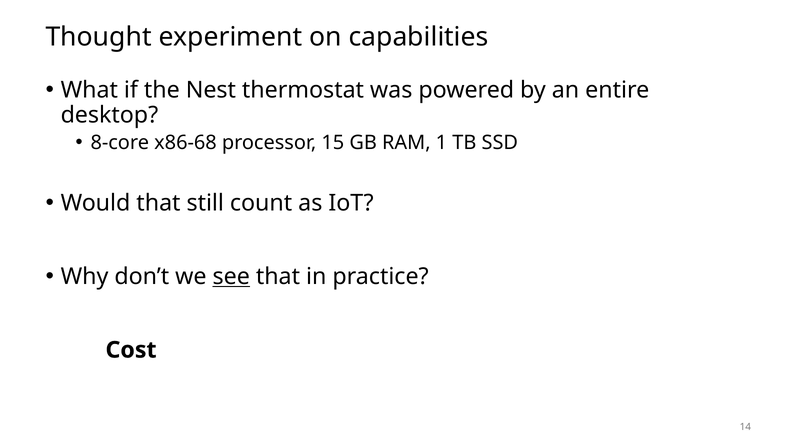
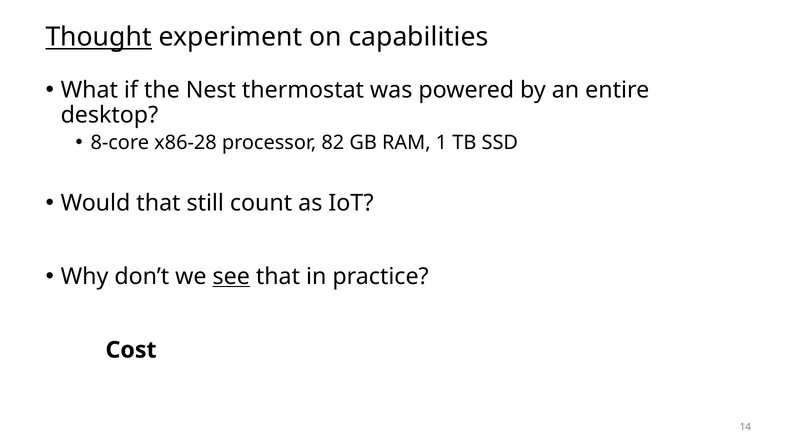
Thought underline: none -> present (99, 37)
x86-68: x86-68 -> x86-28 (185, 143)
15: 15 -> 82 (333, 143)
